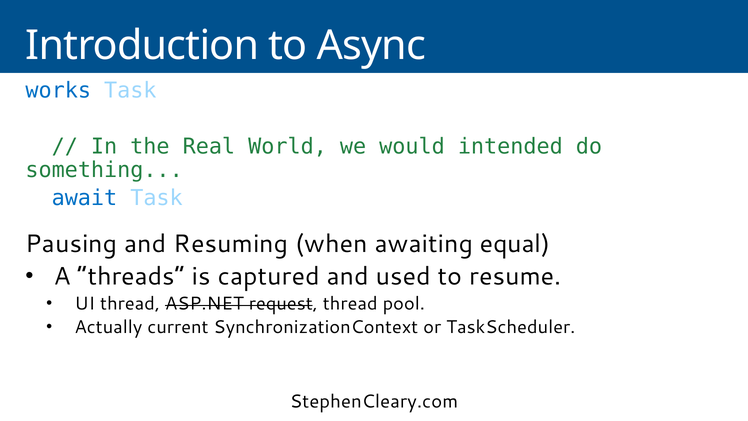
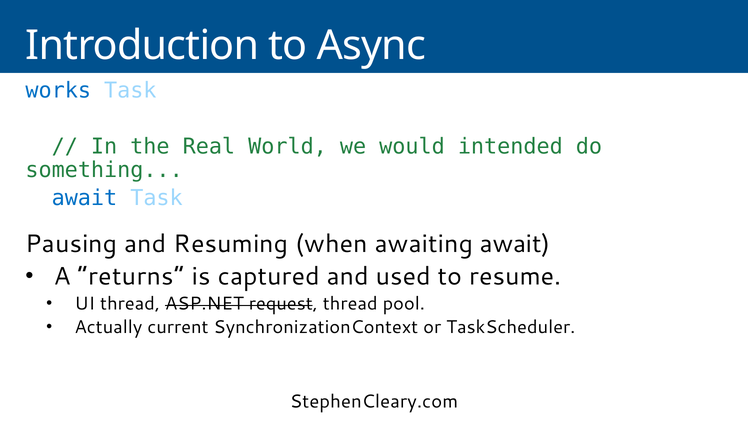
awaiting equal: equal -> await (515, 244)
threads: threads -> returns (131, 276)
